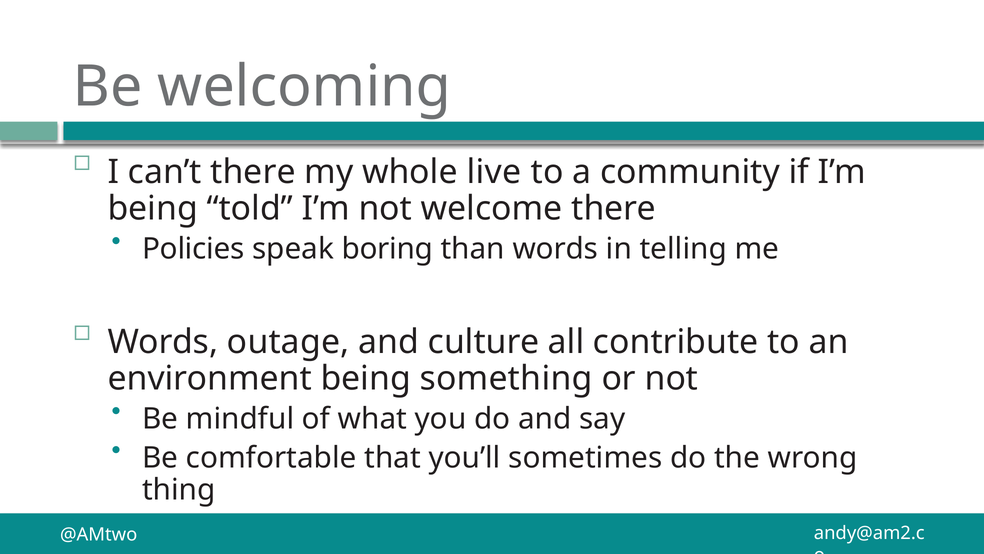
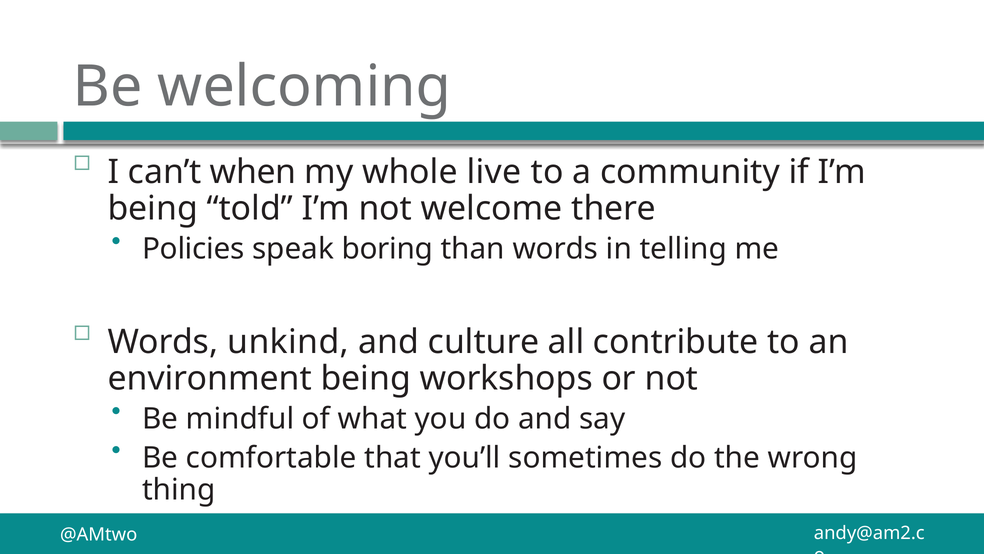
can’t there: there -> when (253, 172)
outage: outage -> unkind (288, 342)
something: something -> workshops (506, 378)
